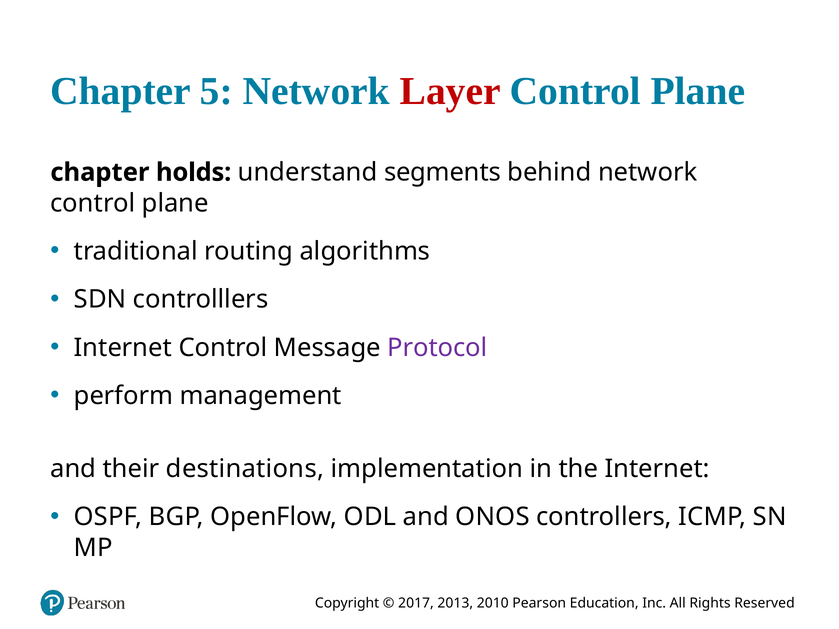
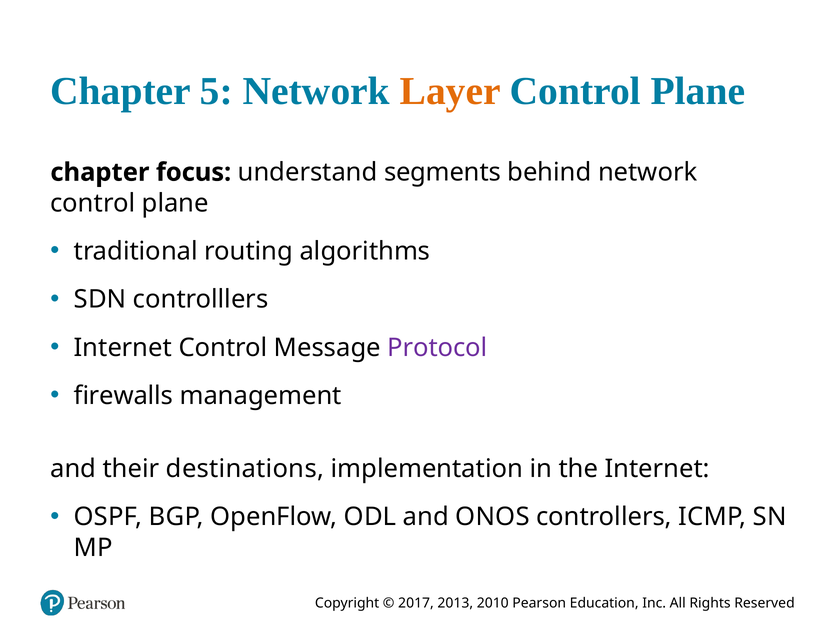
Layer colour: red -> orange (450, 91)
holds: holds -> focus (194, 172)
perform: perform -> firewalls (124, 396)
